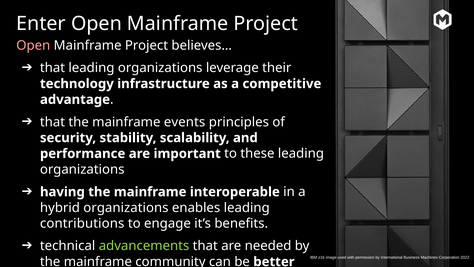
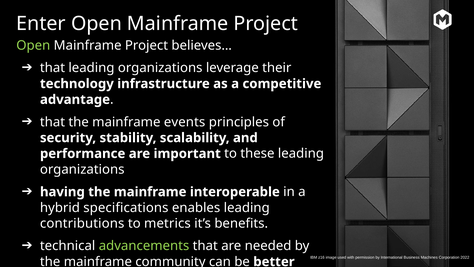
Open colour: pink -> light green (33, 45)
hybrid organizations: organizations -> specifications (126, 207)
engage: engage -> metrics (167, 223)
